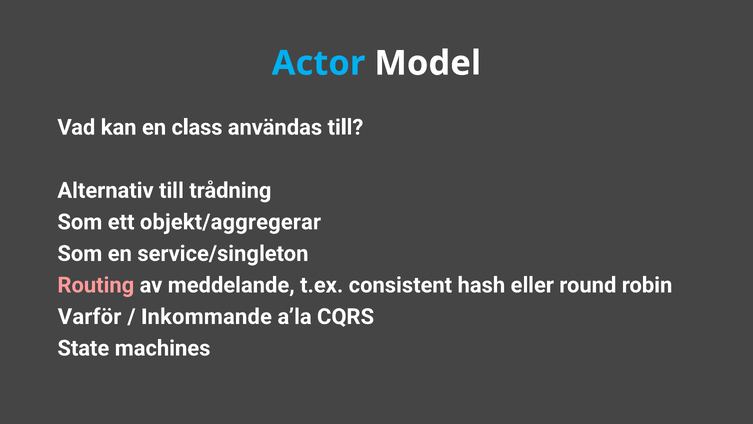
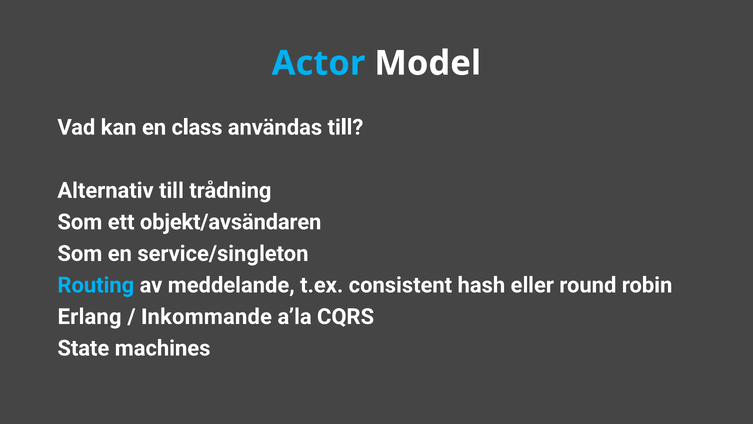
objekt/aggregerar: objekt/aggregerar -> objekt/avsändaren (231, 222)
Routing colour: pink -> light blue (96, 285)
Varför: Varför -> Erlang (90, 316)
